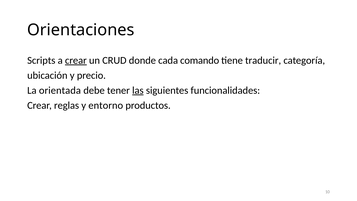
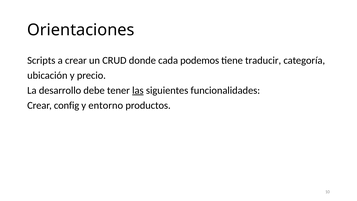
crear underline: present -> none (76, 60)
comando: comando -> podemos (200, 60)
orientada: orientada -> desarrollo (60, 90)
reglas: reglas -> config (67, 105)
